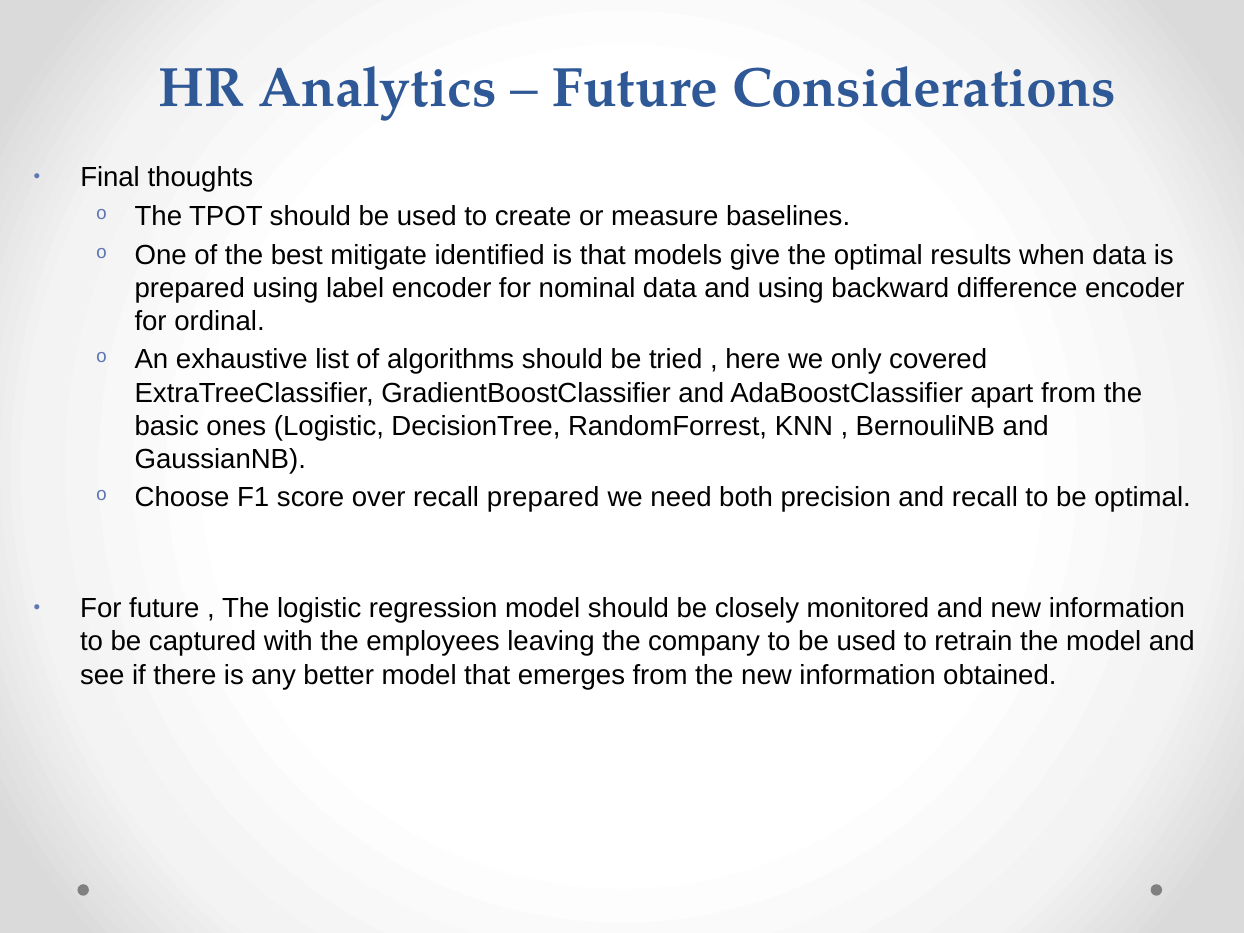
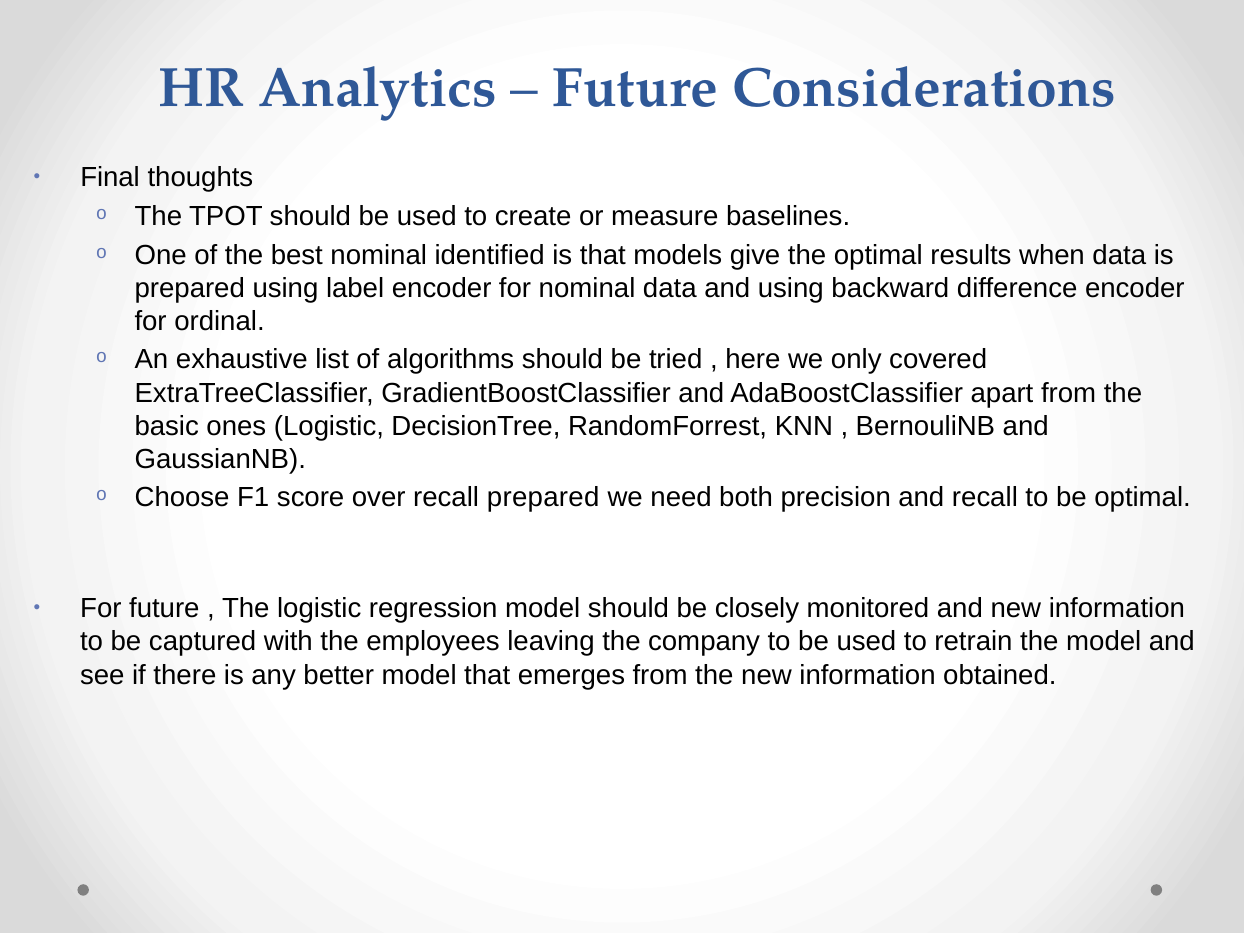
best mitigate: mitigate -> nominal (379, 255)
